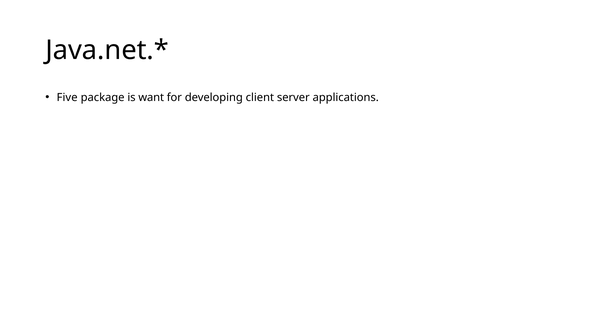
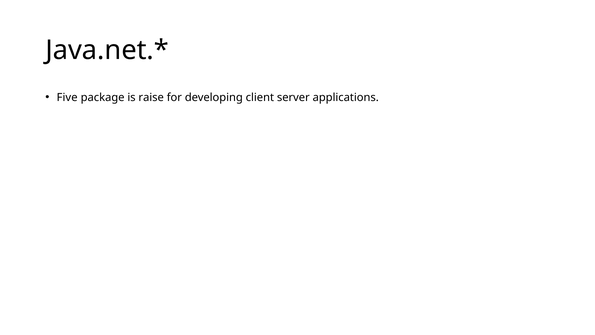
want: want -> raise (151, 97)
